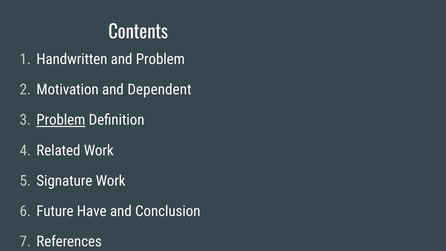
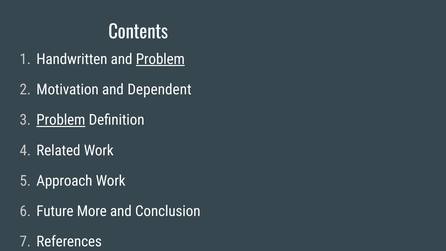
Problem underline: none -> present (160, 59)
Signature: Signature -> Approach (64, 181)
Have: Have -> More (92, 211)
